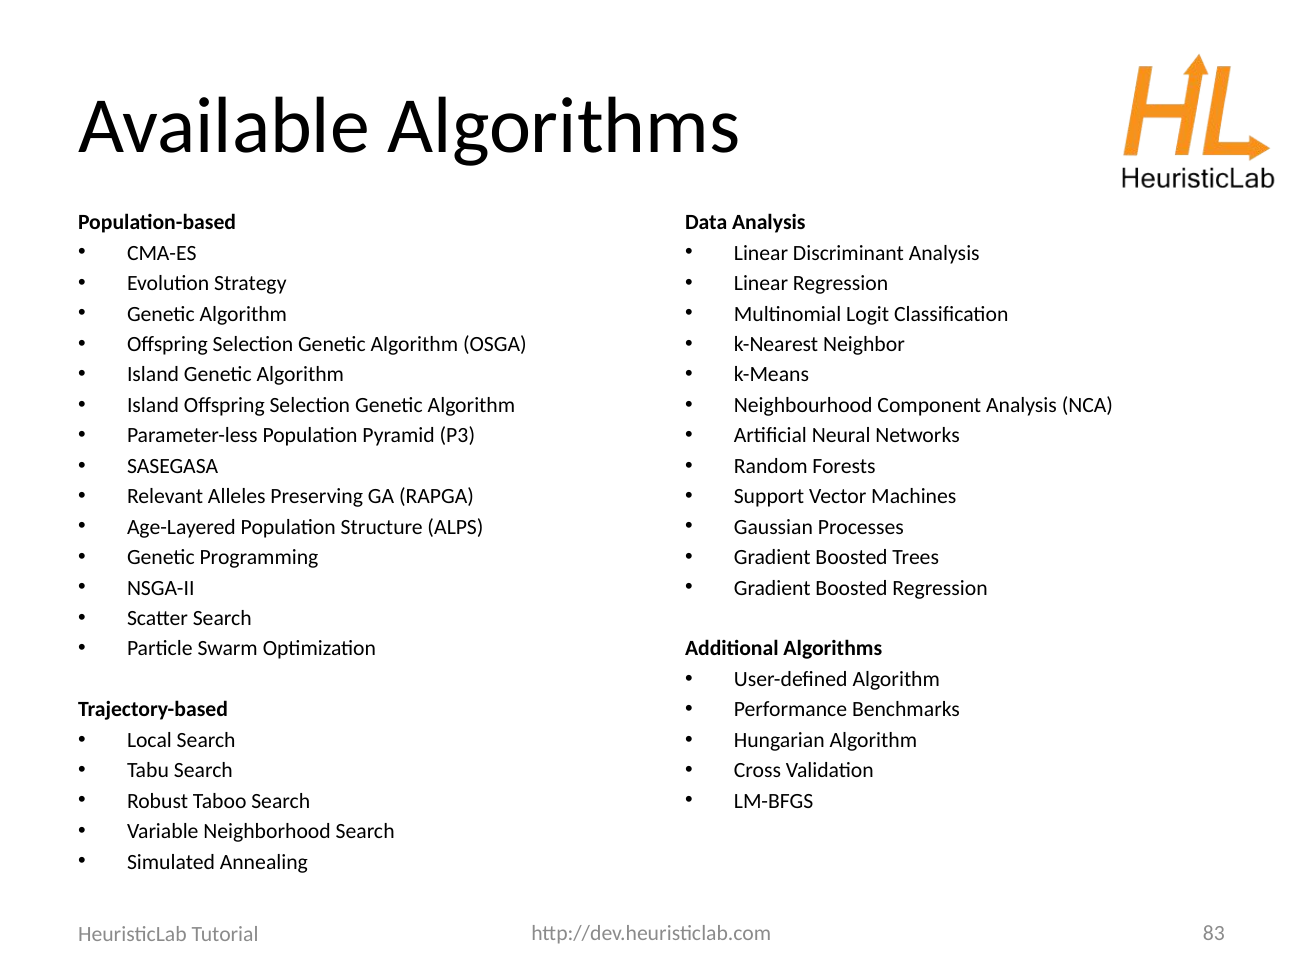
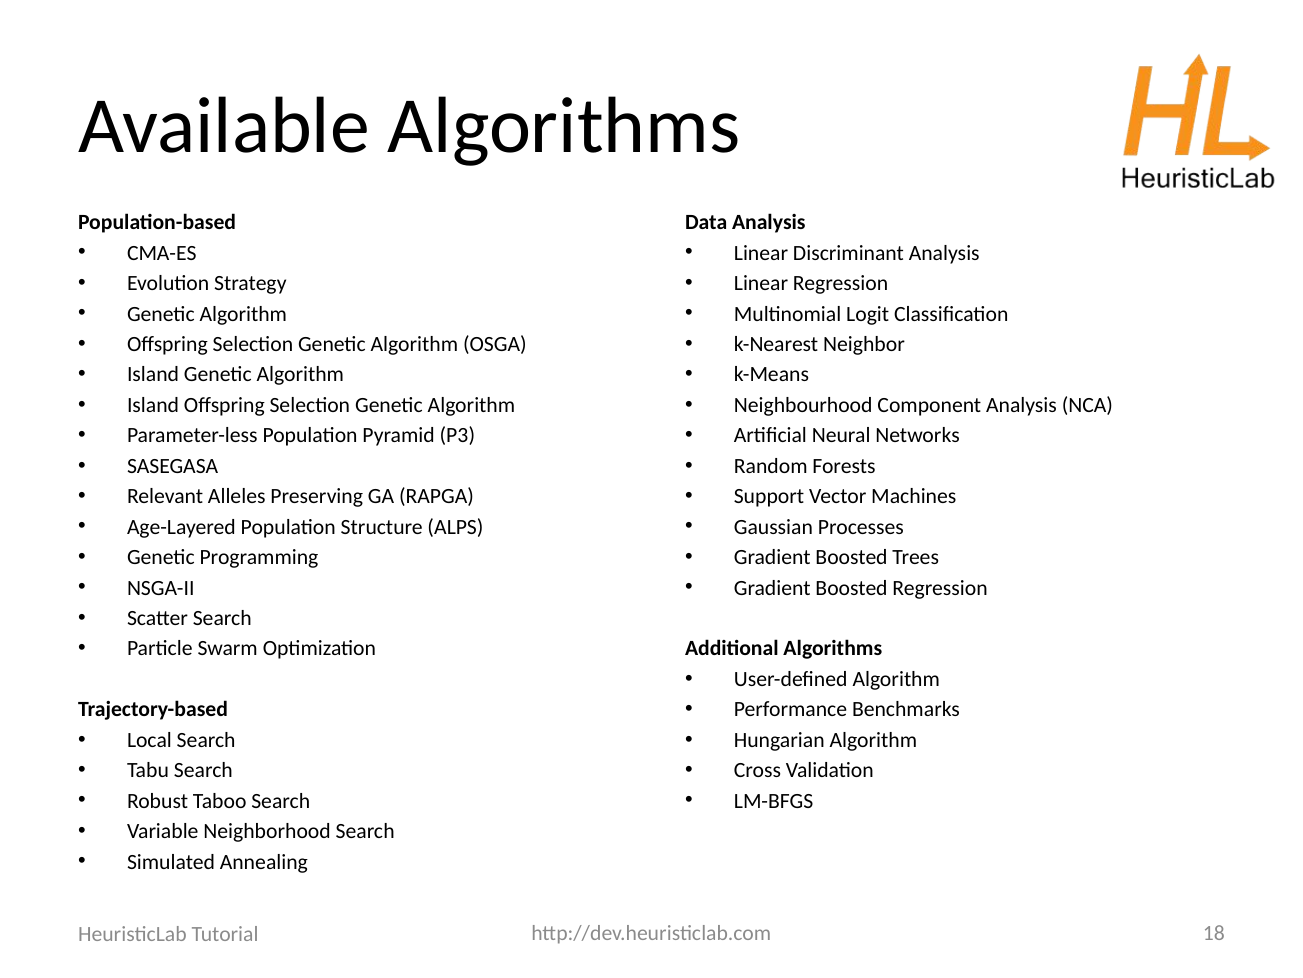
83: 83 -> 18 (1214, 933)
